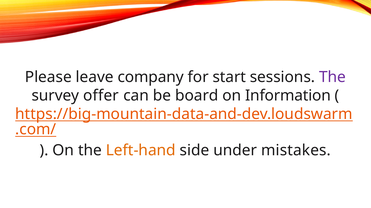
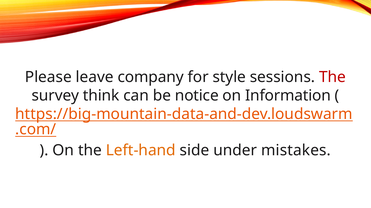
start: start -> style (229, 77)
The colour: purple -> red (332, 77)
offer: offer -> think (101, 96)
board: board -> notice (197, 96)
